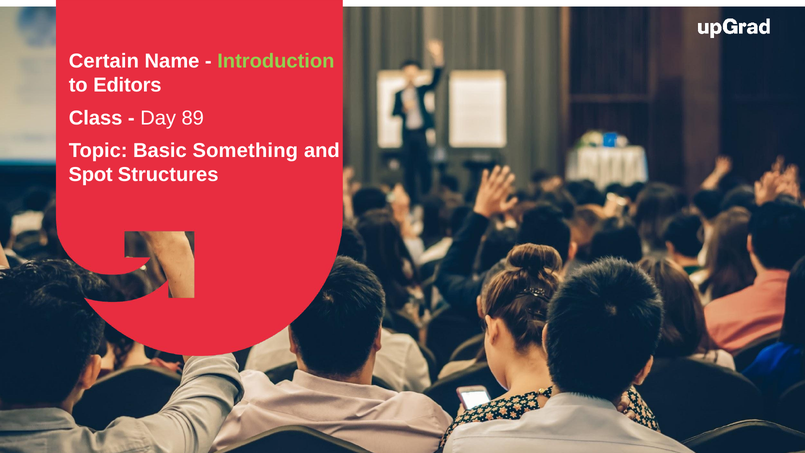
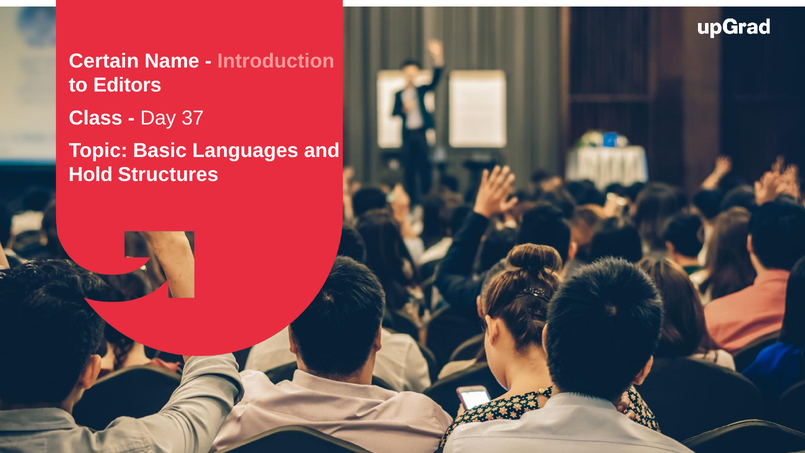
Introduction colour: light green -> pink (276, 61)
89: 89 -> 37 (193, 118)
Something: Something -> Languages (245, 151)
Spot: Spot -> Hold (91, 175)
